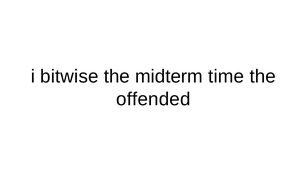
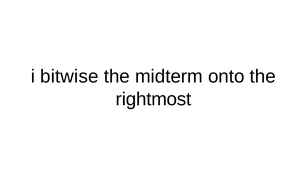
time: time -> onto (226, 76)
offended: offended -> rightmost (154, 99)
